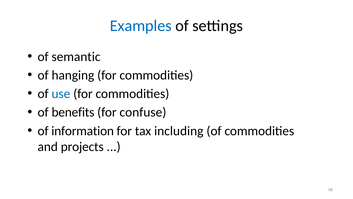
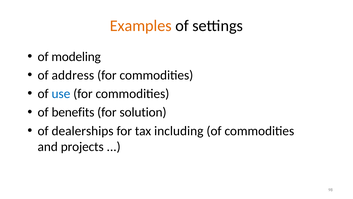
Examples colour: blue -> orange (141, 26)
semantic: semantic -> modeling (76, 57)
hanging: hanging -> address (73, 75)
confuse: confuse -> solution (143, 112)
information: information -> dealerships (83, 131)
